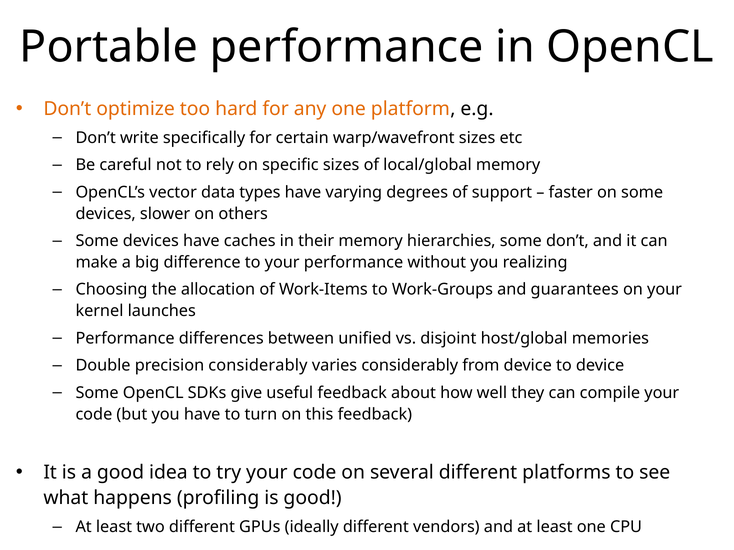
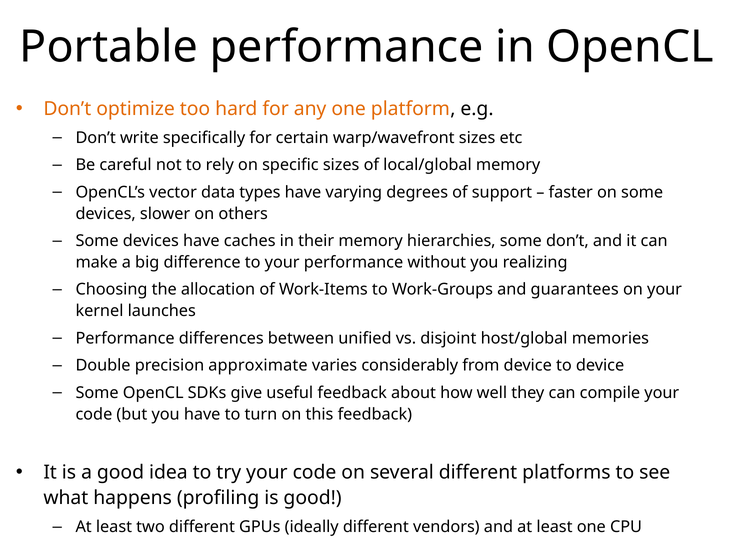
precision considerably: considerably -> approximate (258, 366)
